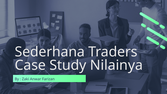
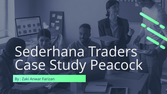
Nilainya: Nilainya -> Peacock (116, 65)
